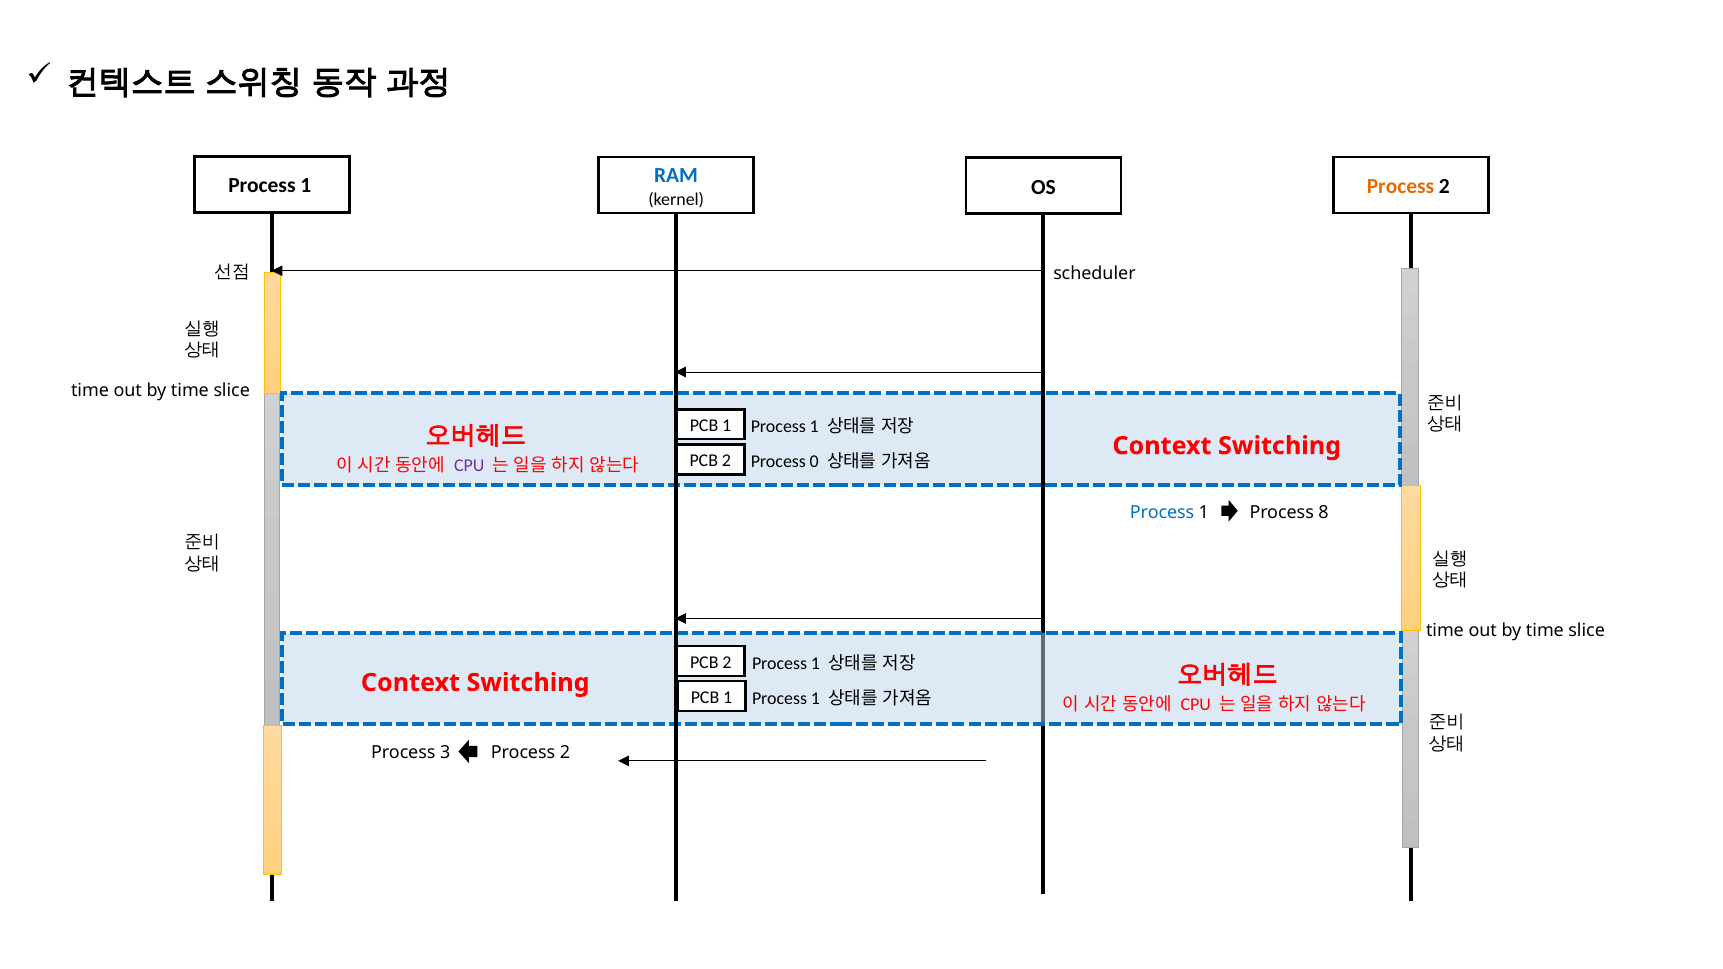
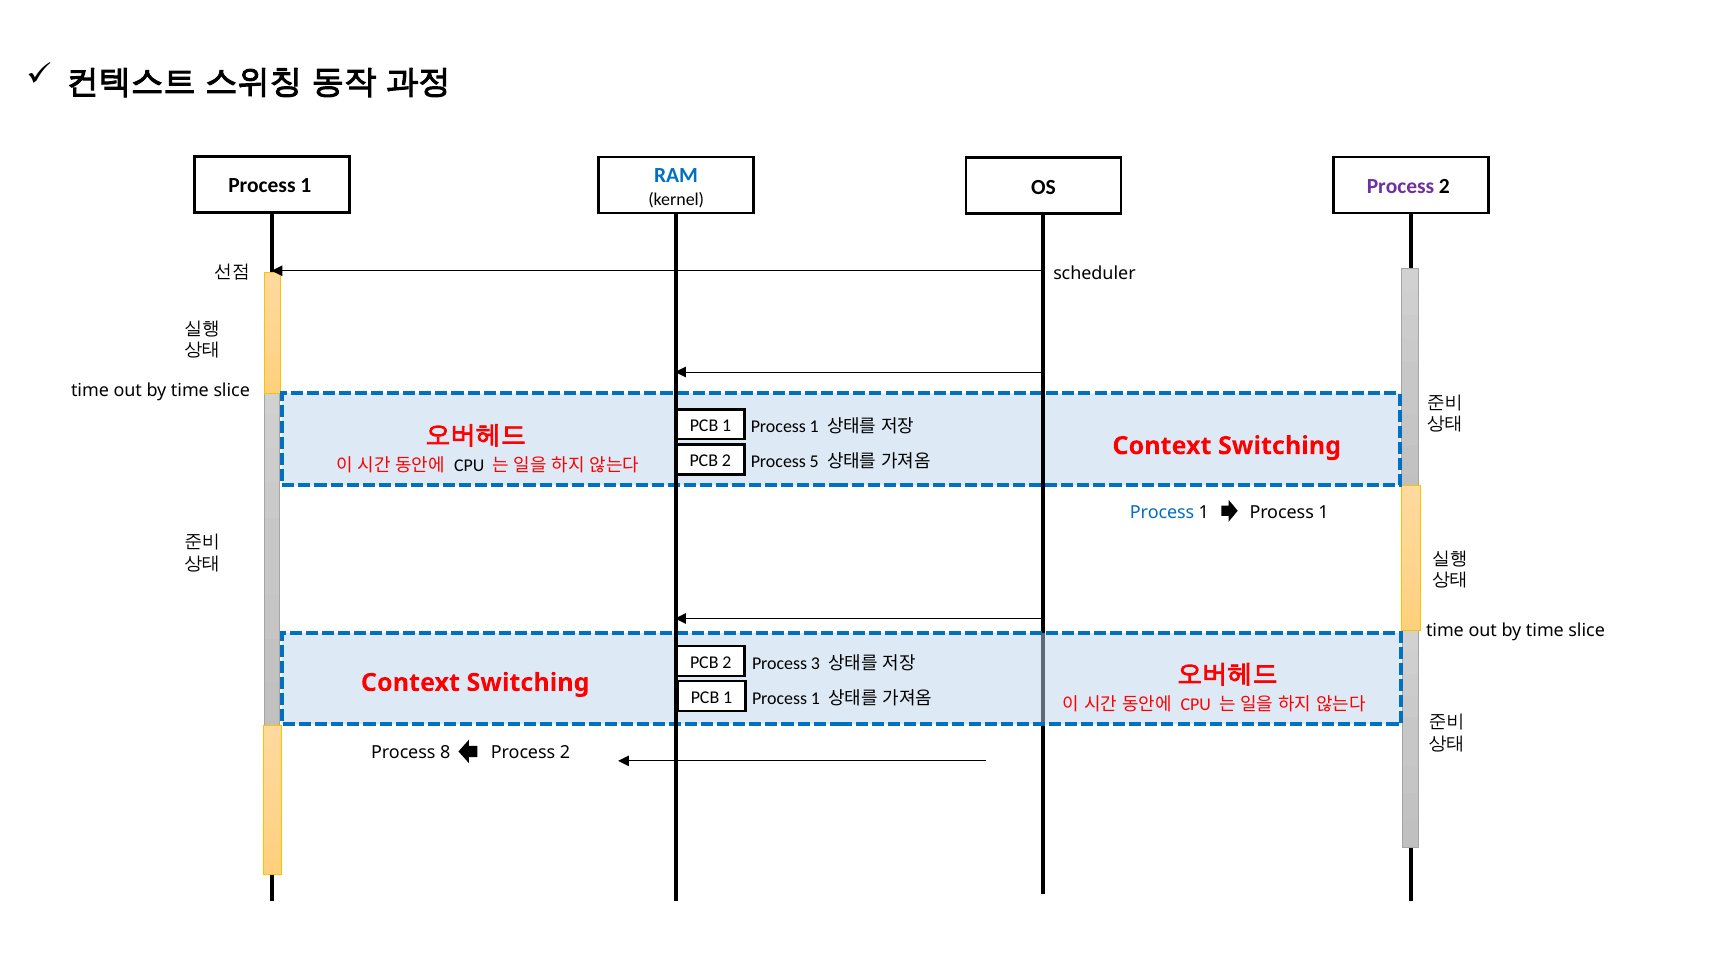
Process colour: orange -> purple (1400, 187)
0: 0 -> 5 (814, 462)
CPU colour: purple -> black (469, 465)
8: 8 -> 1 (1324, 513)
1: 1 -> 3 (815, 664)
3: 3 -> 8 (445, 753)
